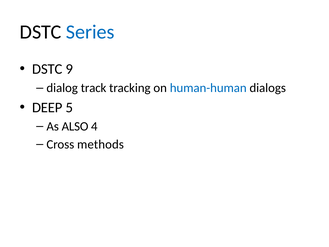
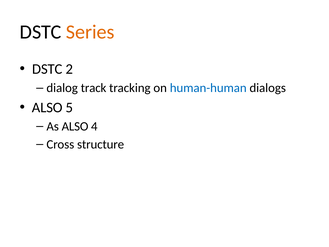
Series colour: blue -> orange (90, 32)
9: 9 -> 2 (69, 69)
DEEP: DEEP -> ALSO (47, 107)
methods: methods -> structure (101, 144)
